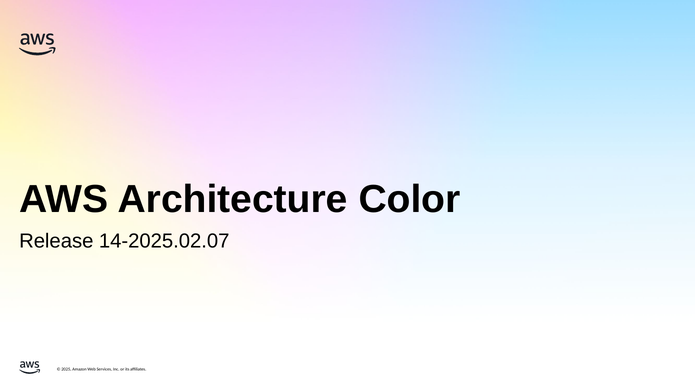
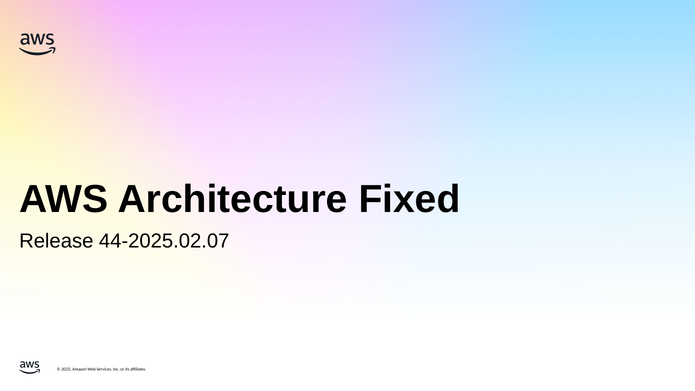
Color: Color -> Fixed (410, 199)
14-2025.02.07: 14-2025.02.07 -> 44-2025.02.07 (164, 241)
